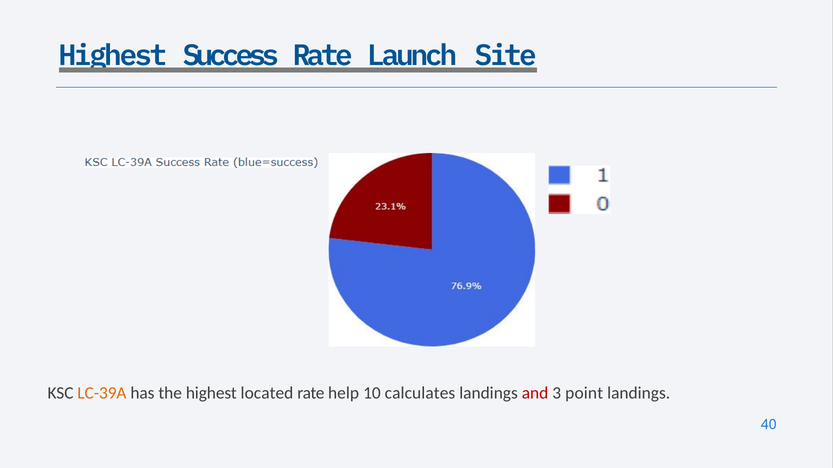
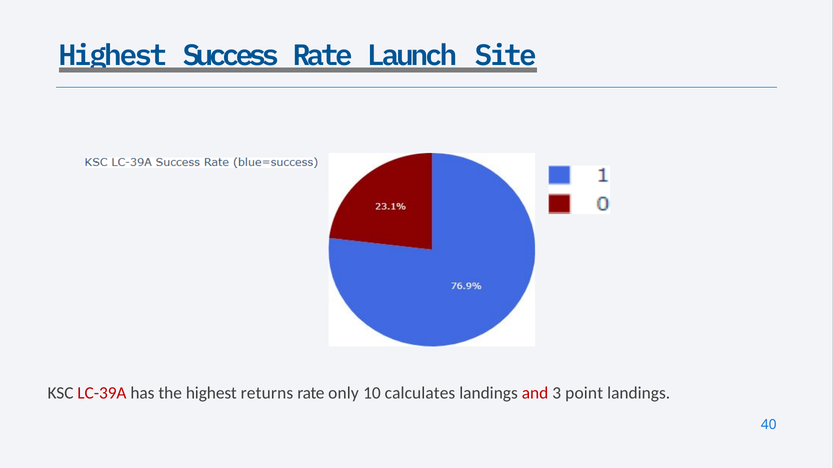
LC-39A colour: orange -> red (102, 393)
located: located -> returns (267, 393)
help: help -> only (344, 393)
